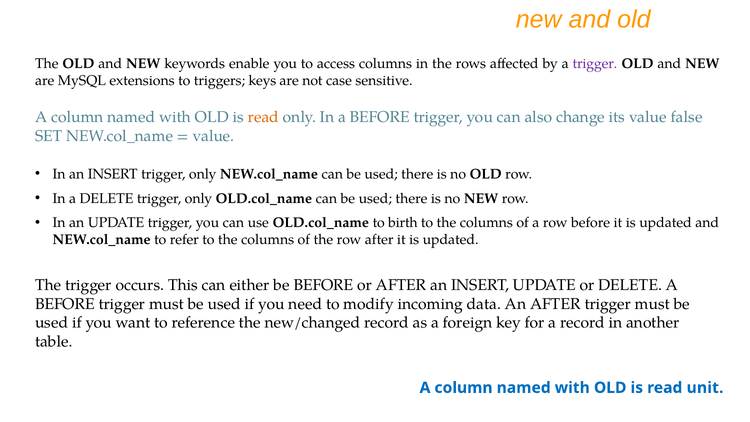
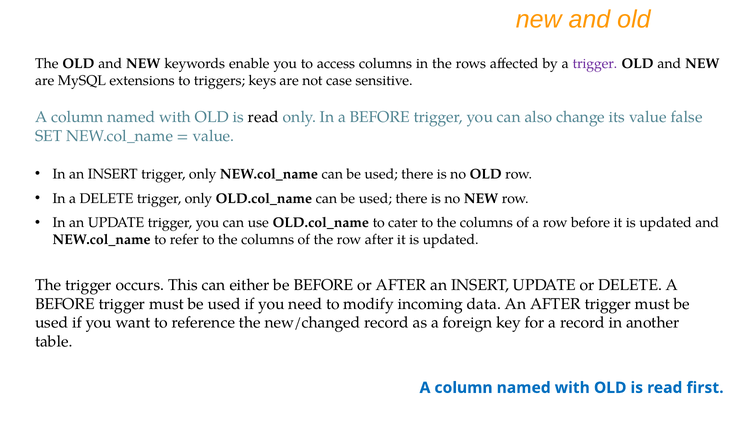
read colour: orange -> black (263, 117)
birth: birth -> cater (403, 223)
unit: unit -> first (705, 388)
